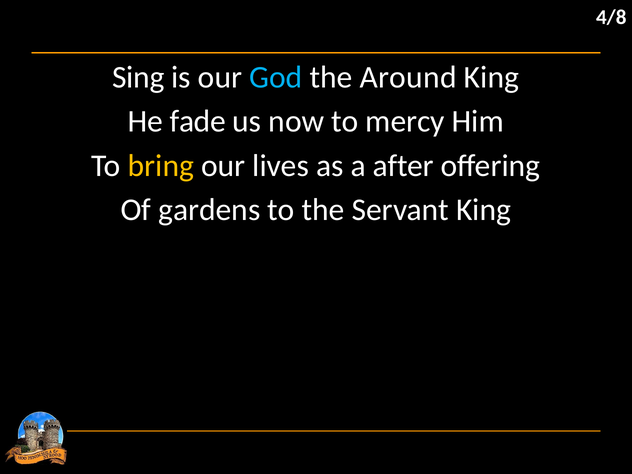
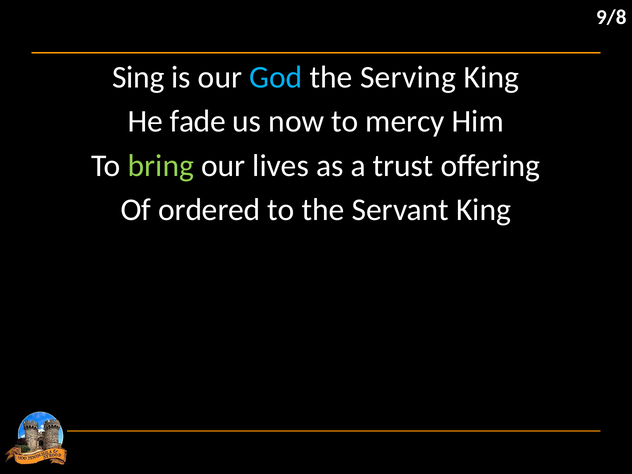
4/8: 4/8 -> 9/8 (611, 17)
Around: Around -> Serving (408, 77)
bring colour: yellow -> light green (161, 166)
after: after -> trust (403, 166)
gardens: gardens -> ordered (209, 210)
